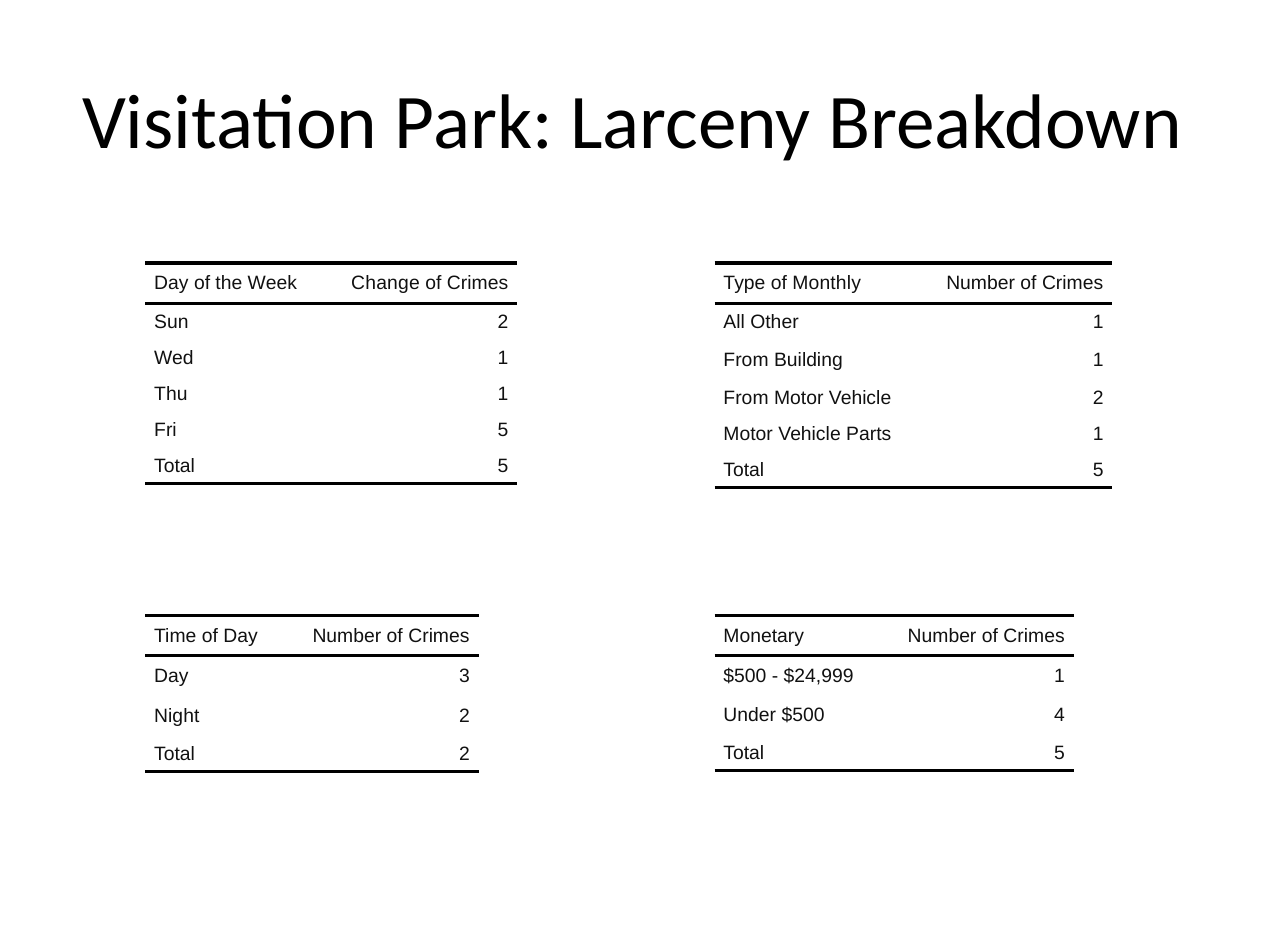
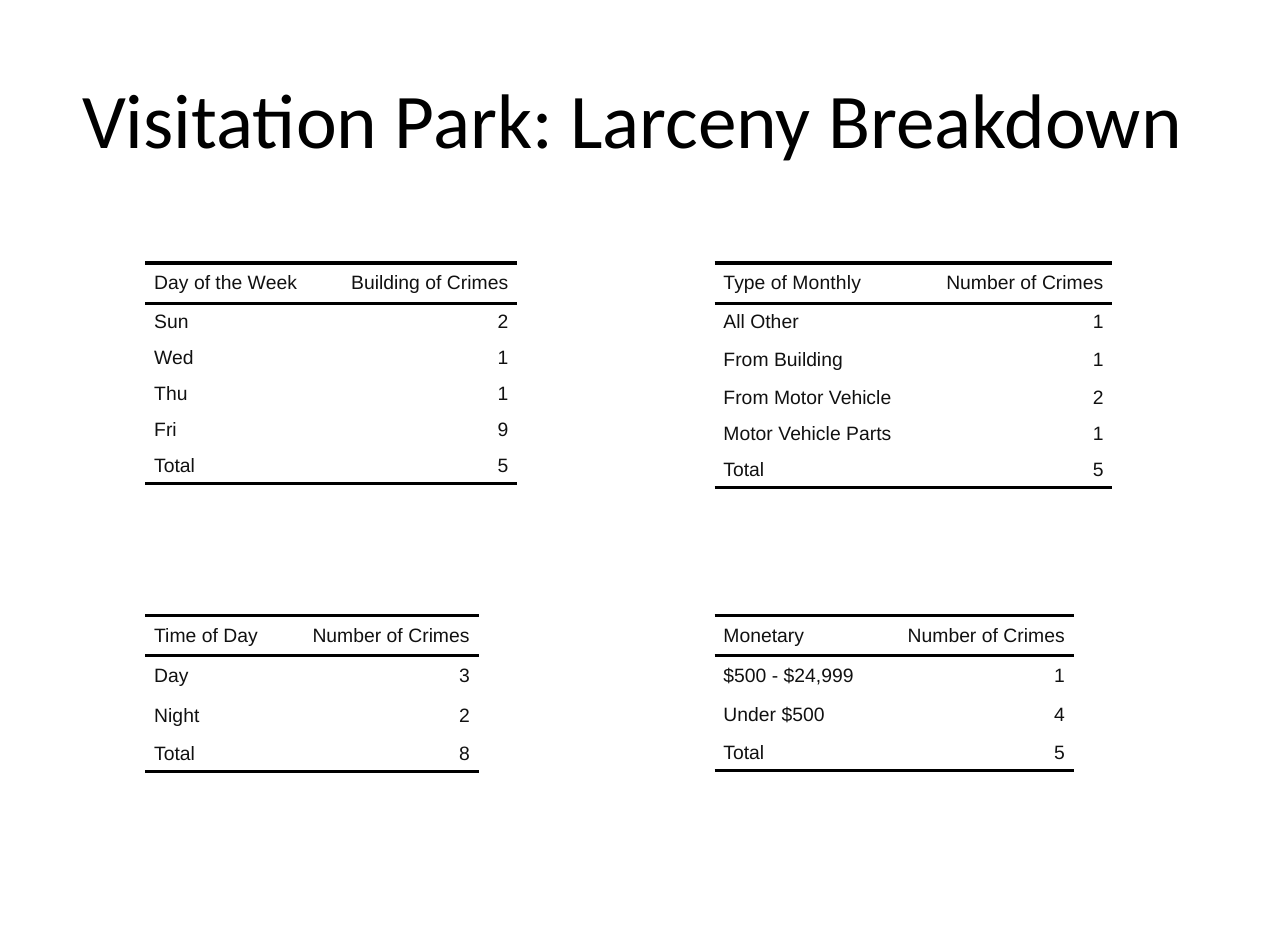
Week Change: Change -> Building (386, 283)
Fri 5: 5 -> 9 (503, 430)
Total 2: 2 -> 8 (464, 754)
